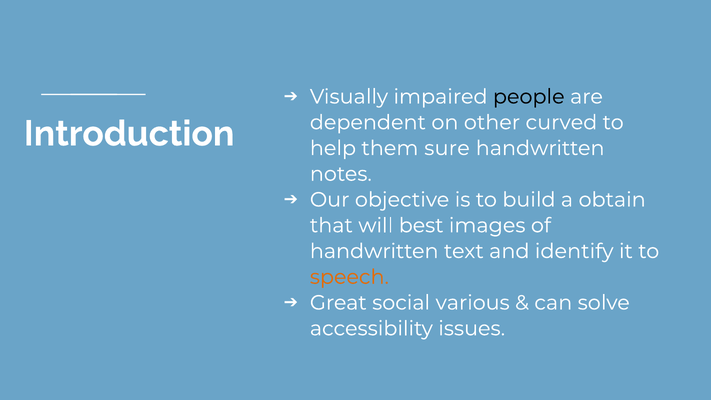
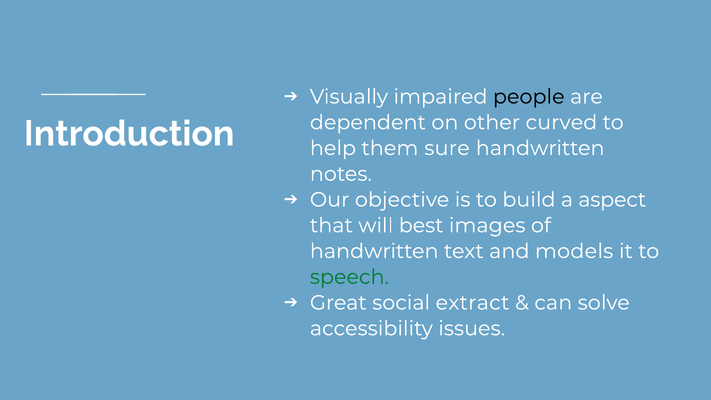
obtain: obtain -> aspect (612, 200)
identify: identify -> models (574, 251)
speech colour: orange -> green (349, 277)
various: various -> extract (473, 303)
